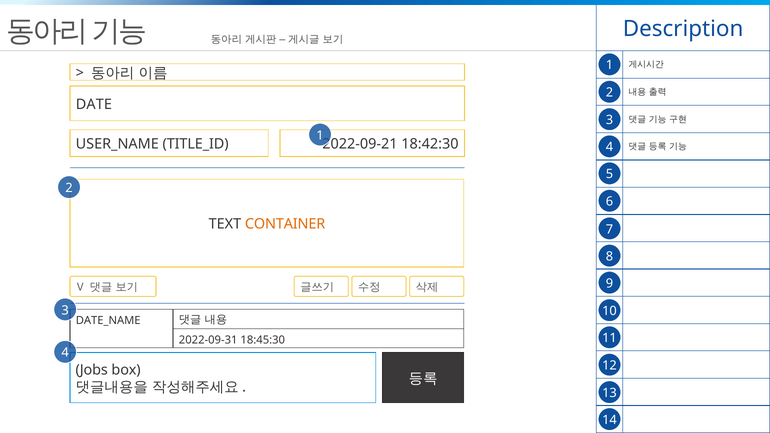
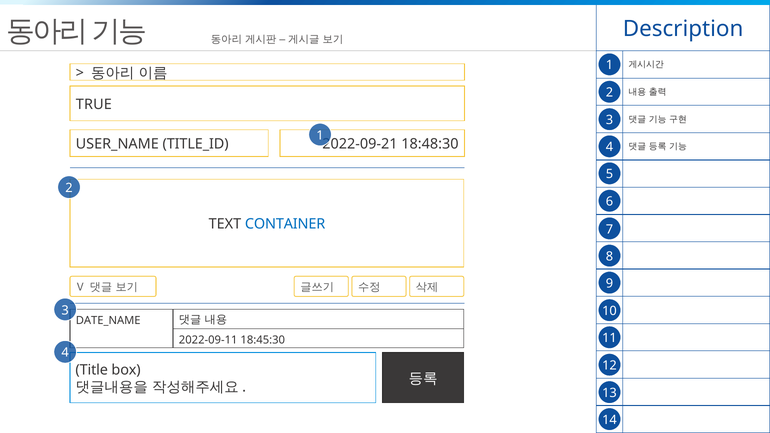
DATE: DATE -> TRUE (94, 105)
18:42:30: 18:42:30 -> 18:48:30 (430, 144)
CONTAINER colour: orange -> blue (285, 224)
2022-09-31: 2022-09-31 -> 2022-09-11 (208, 340)
Jobs: Jobs -> Title (92, 370)
